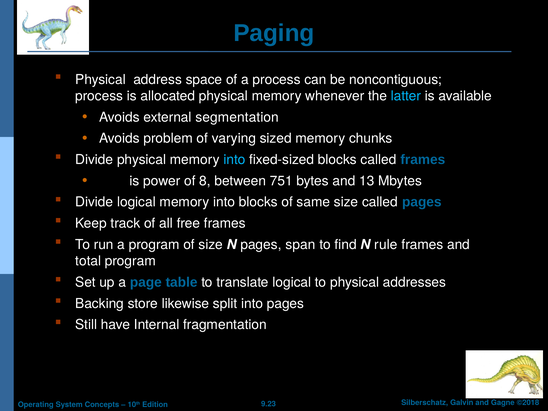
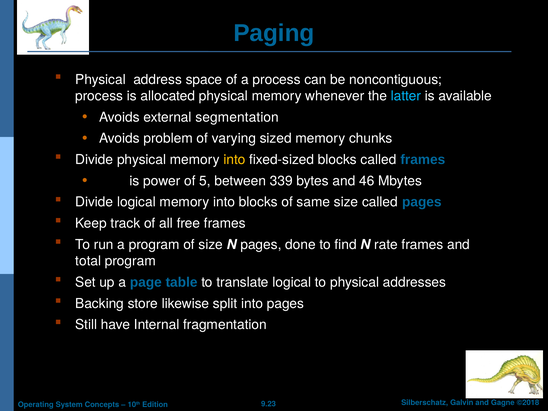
into colour: light blue -> yellow (234, 160)
8: 8 -> 5 (205, 181)
751: 751 -> 339 (281, 181)
13: 13 -> 46 (367, 181)
span: span -> done (301, 245)
rule: rule -> rate (386, 245)
